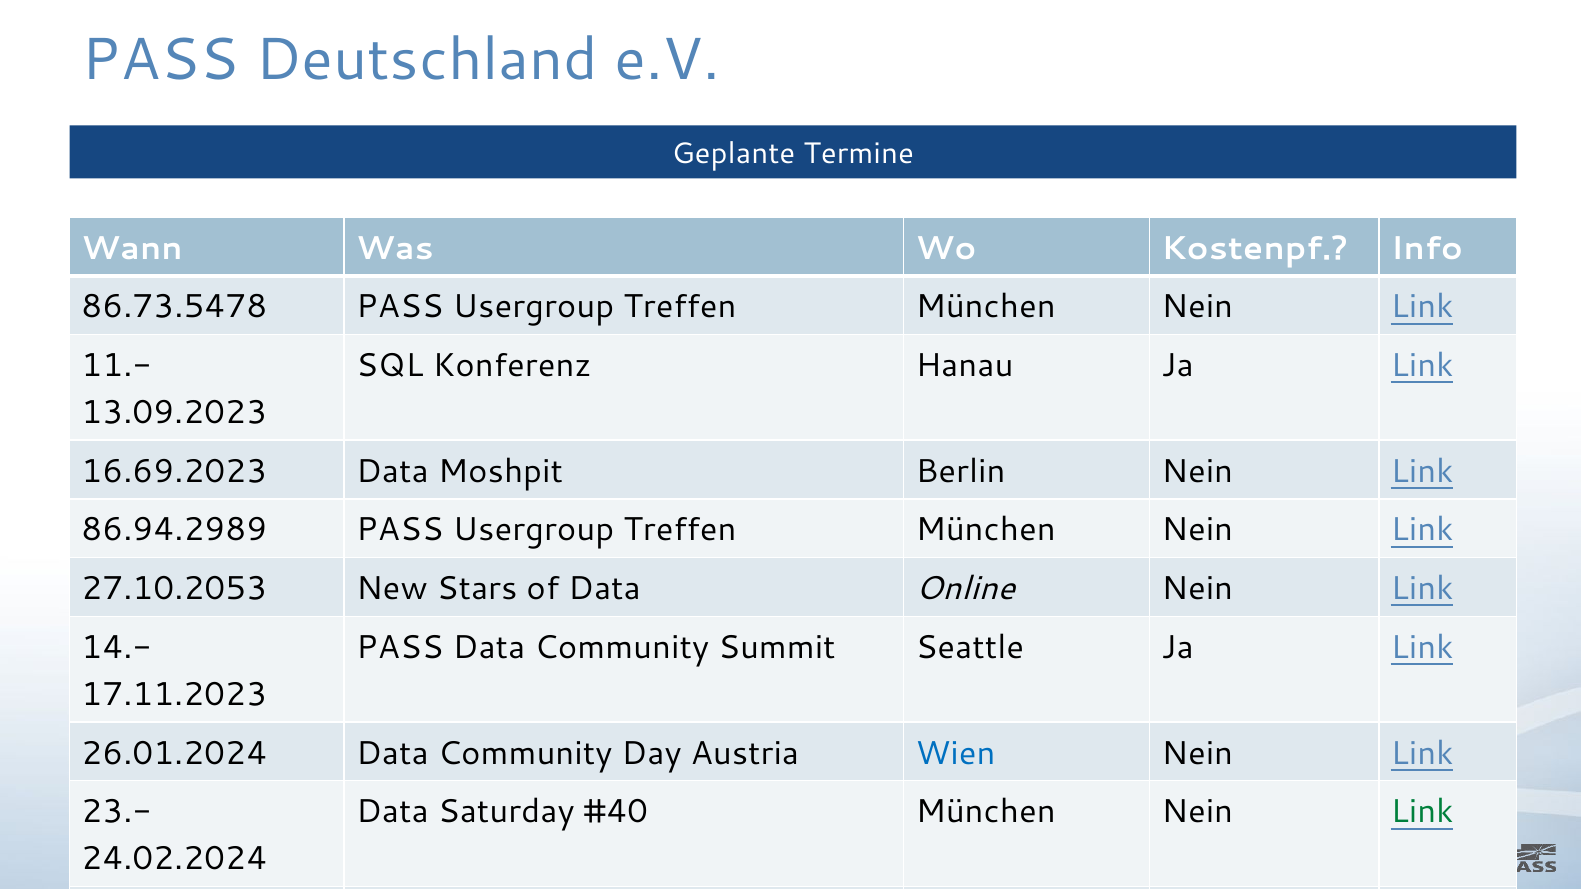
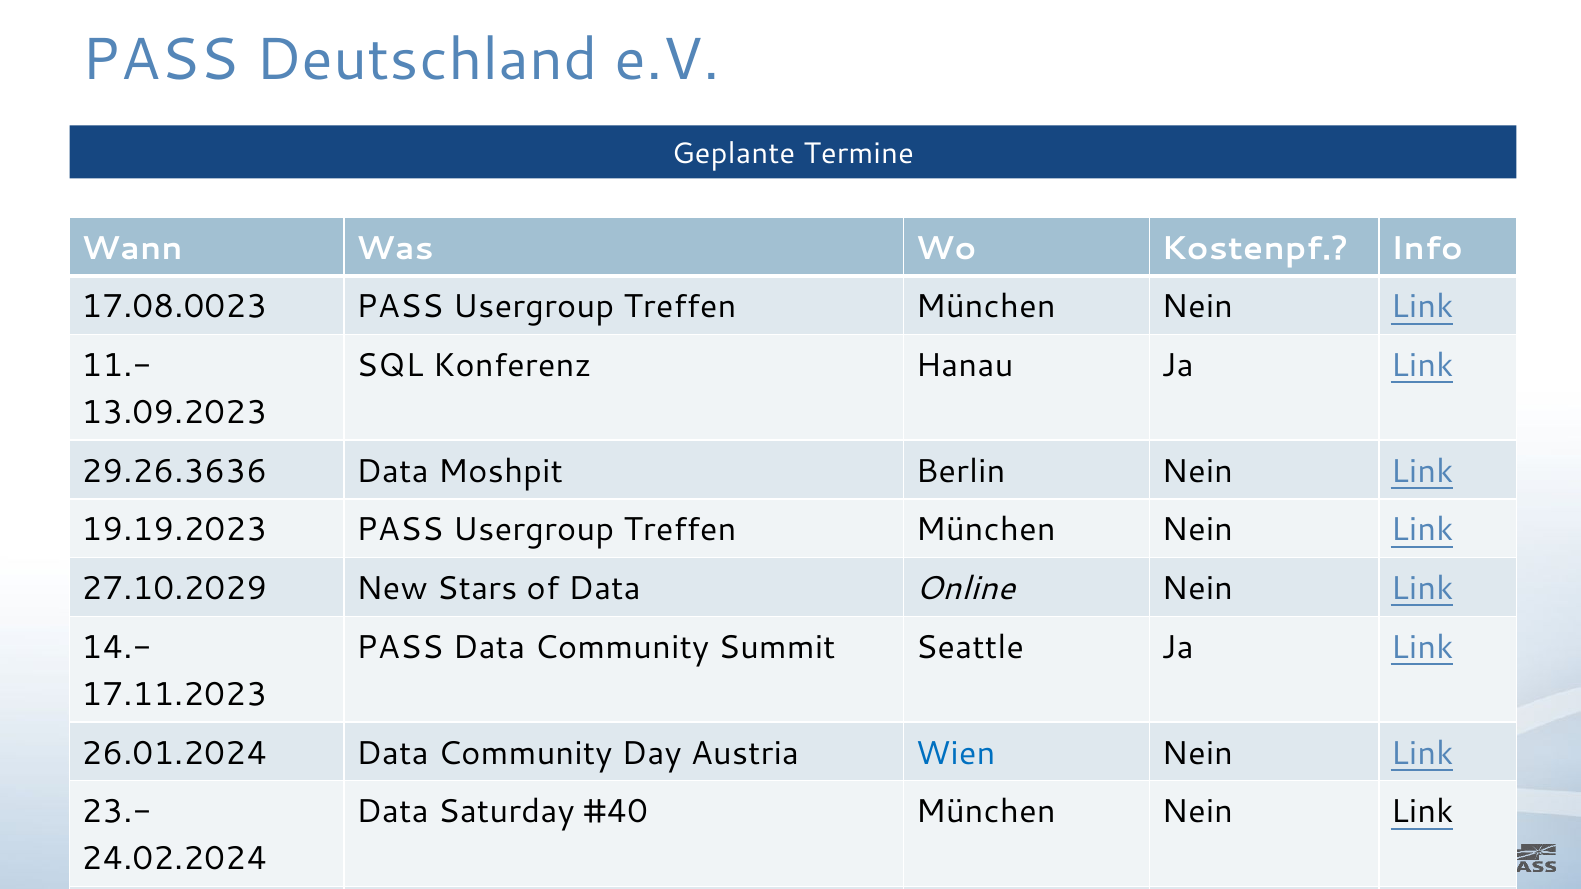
86.73.5478: 86.73.5478 -> 17.08.0023 (174, 307)
16.69.2023: 16.69.2023 -> 29.26.3636 (174, 471)
86.94.2989: 86.94.2989 -> 19.19.2023 (174, 530)
27.10.2053: 27.10.2053 -> 27.10.2029 (174, 589)
Link colour: green -> black (1422, 812)
